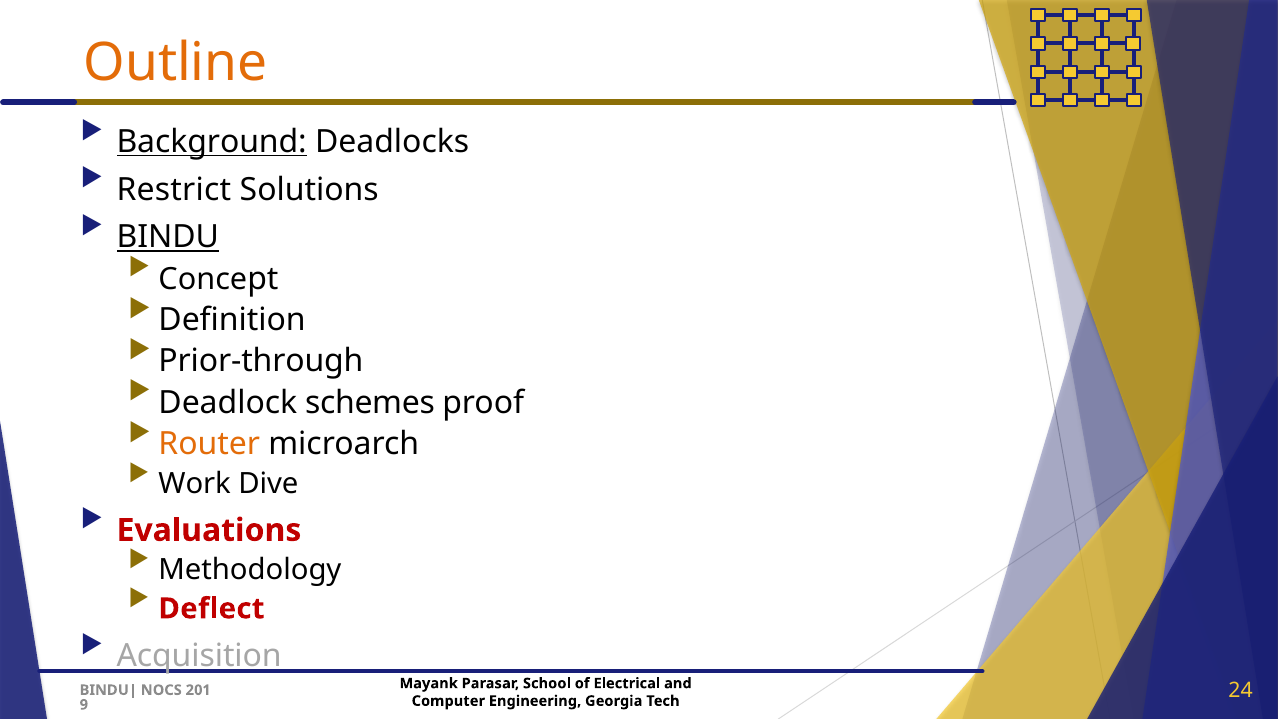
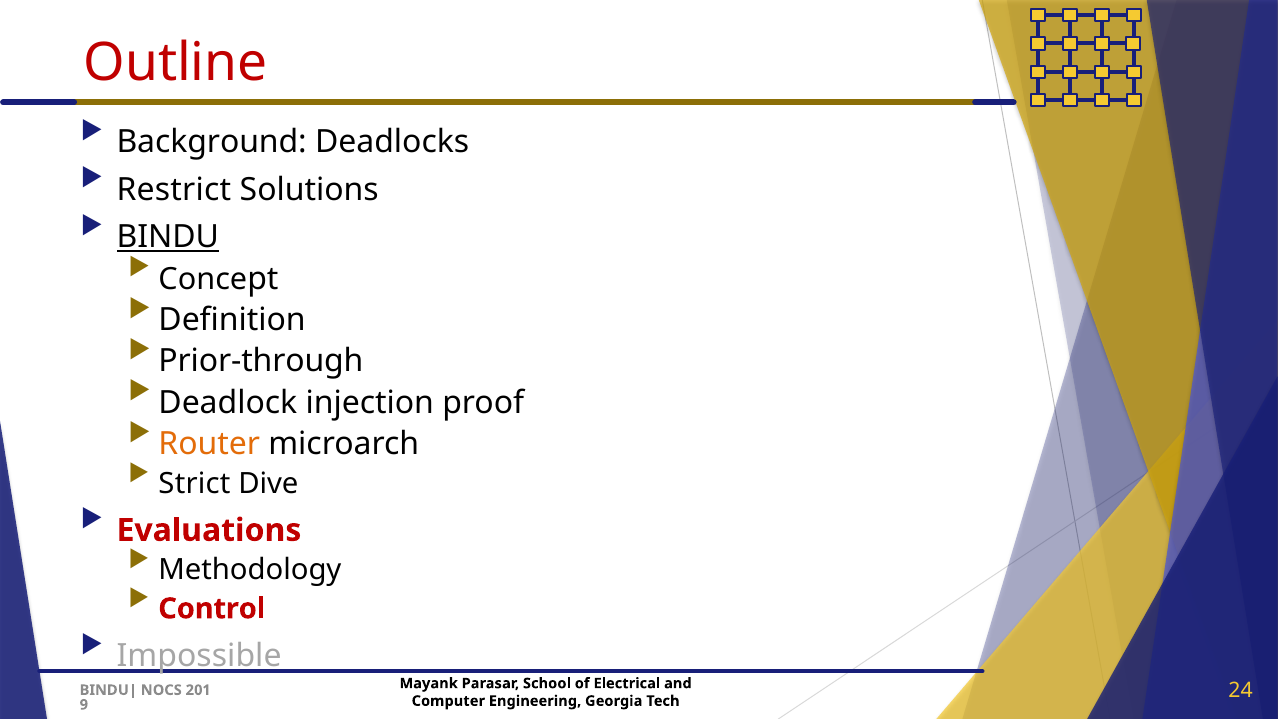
Outline colour: orange -> red (176, 63)
Background underline: present -> none (212, 142)
schemes: schemes -> injection (370, 402)
Work: Work -> Strict (194, 483)
Deflect: Deflect -> Control (212, 609)
Acquisition: Acquisition -> Impossible (199, 655)
